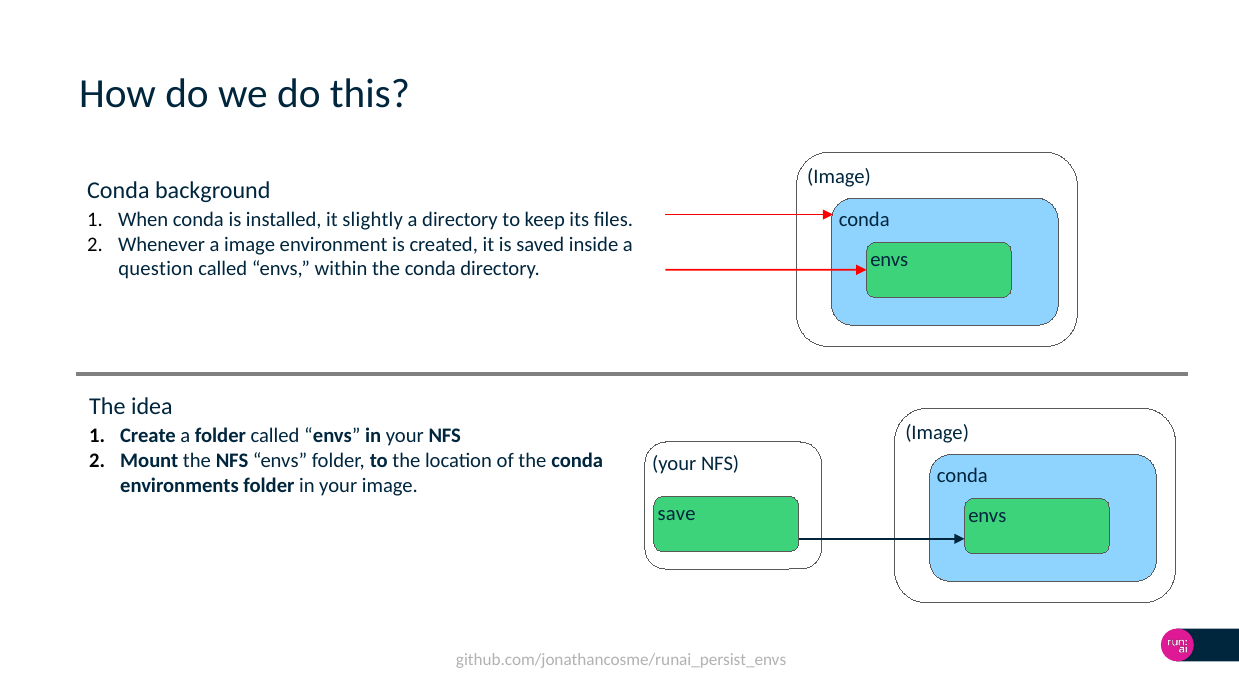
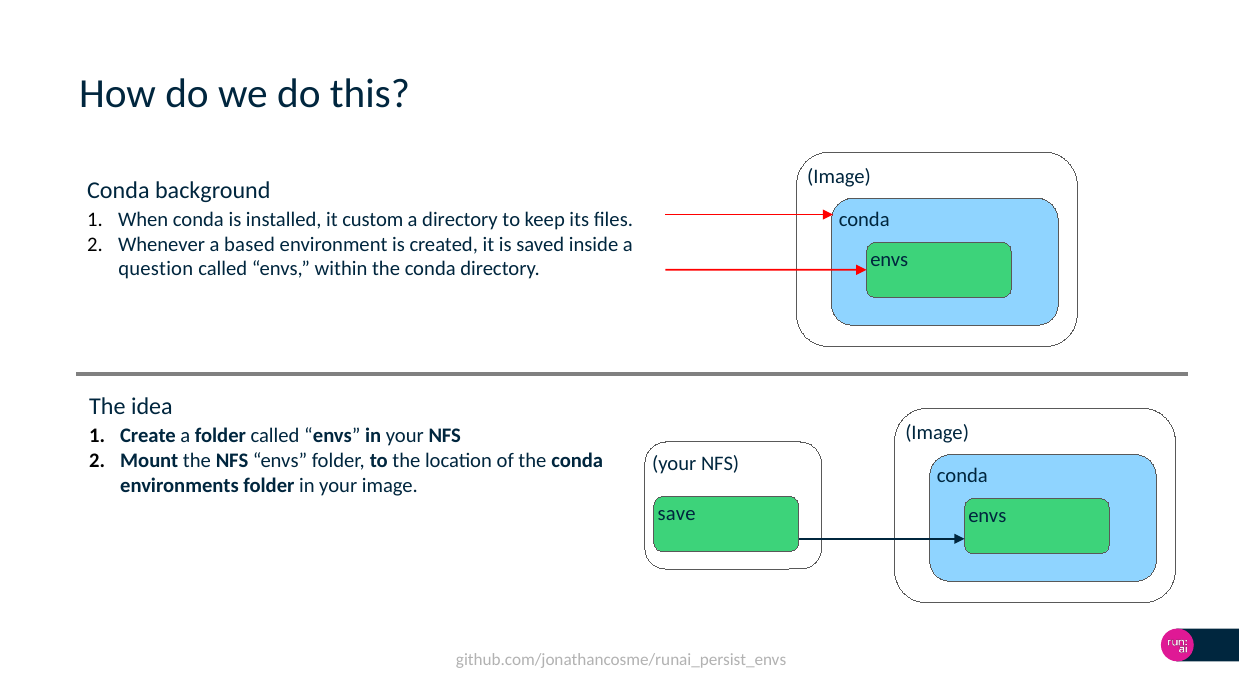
slightly: slightly -> custom (373, 220)
a image: image -> based (249, 244)
